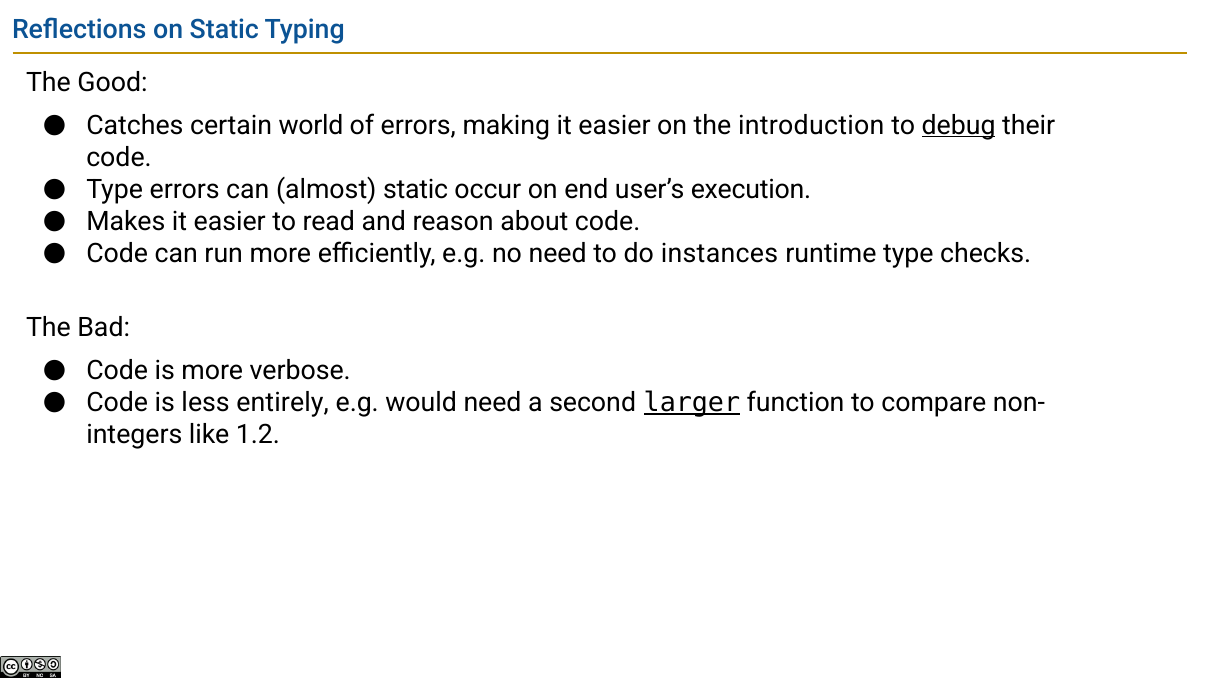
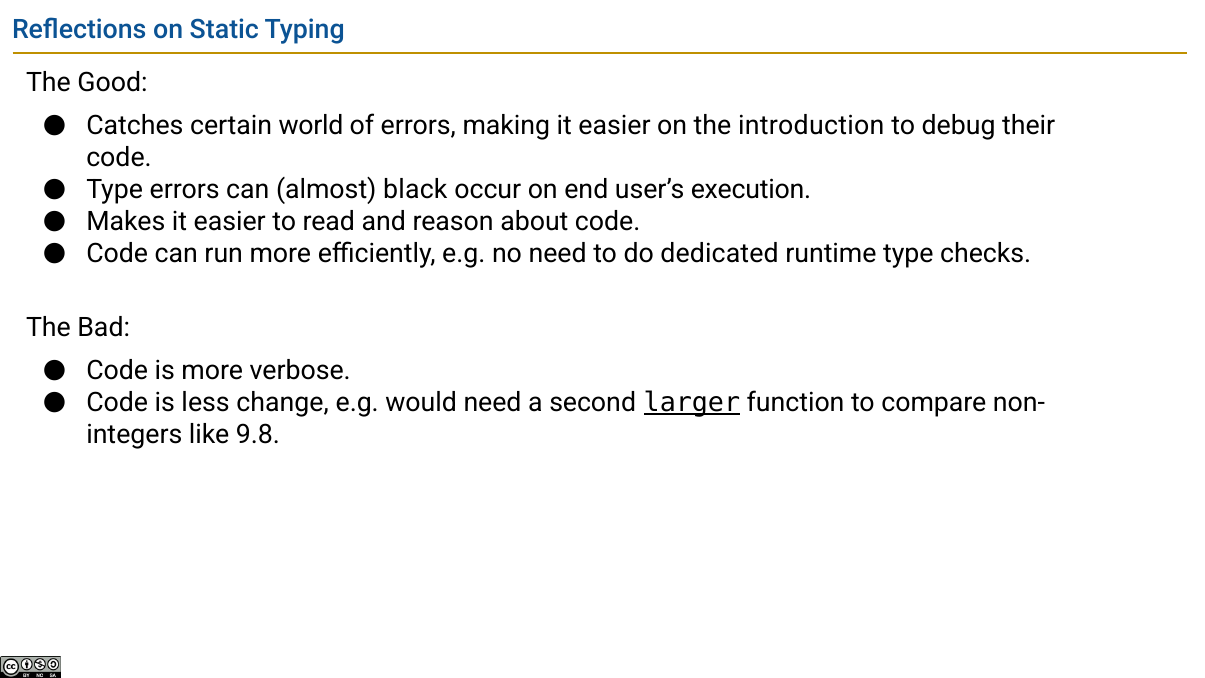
debug underline: present -> none (959, 125)
almost static: static -> black (415, 189)
instances: instances -> dedicated (720, 254)
entirely: entirely -> change (283, 402)
1.2: 1.2 -> 9.8 (258, 434)
